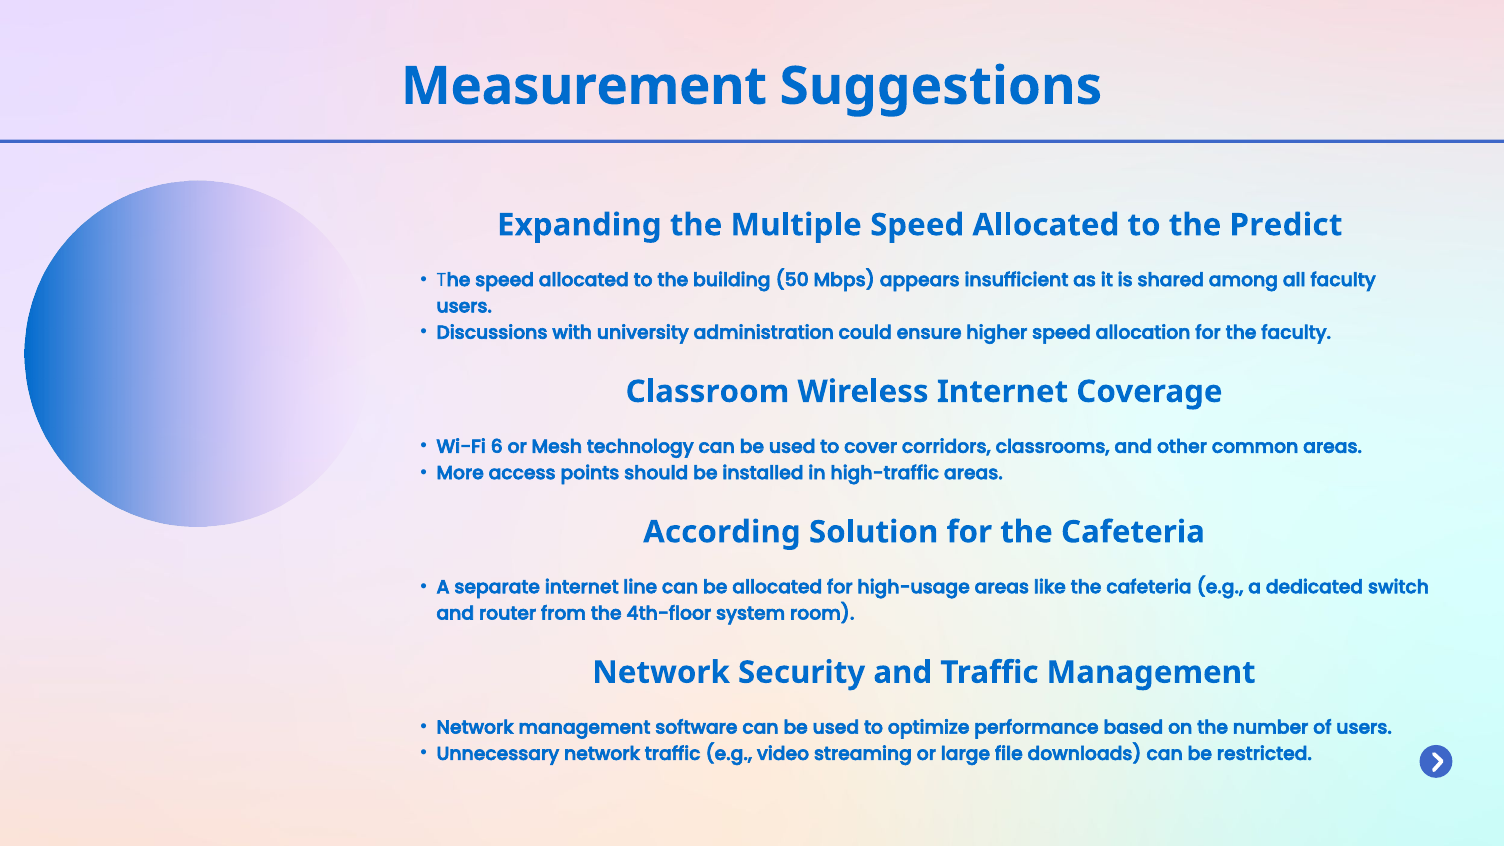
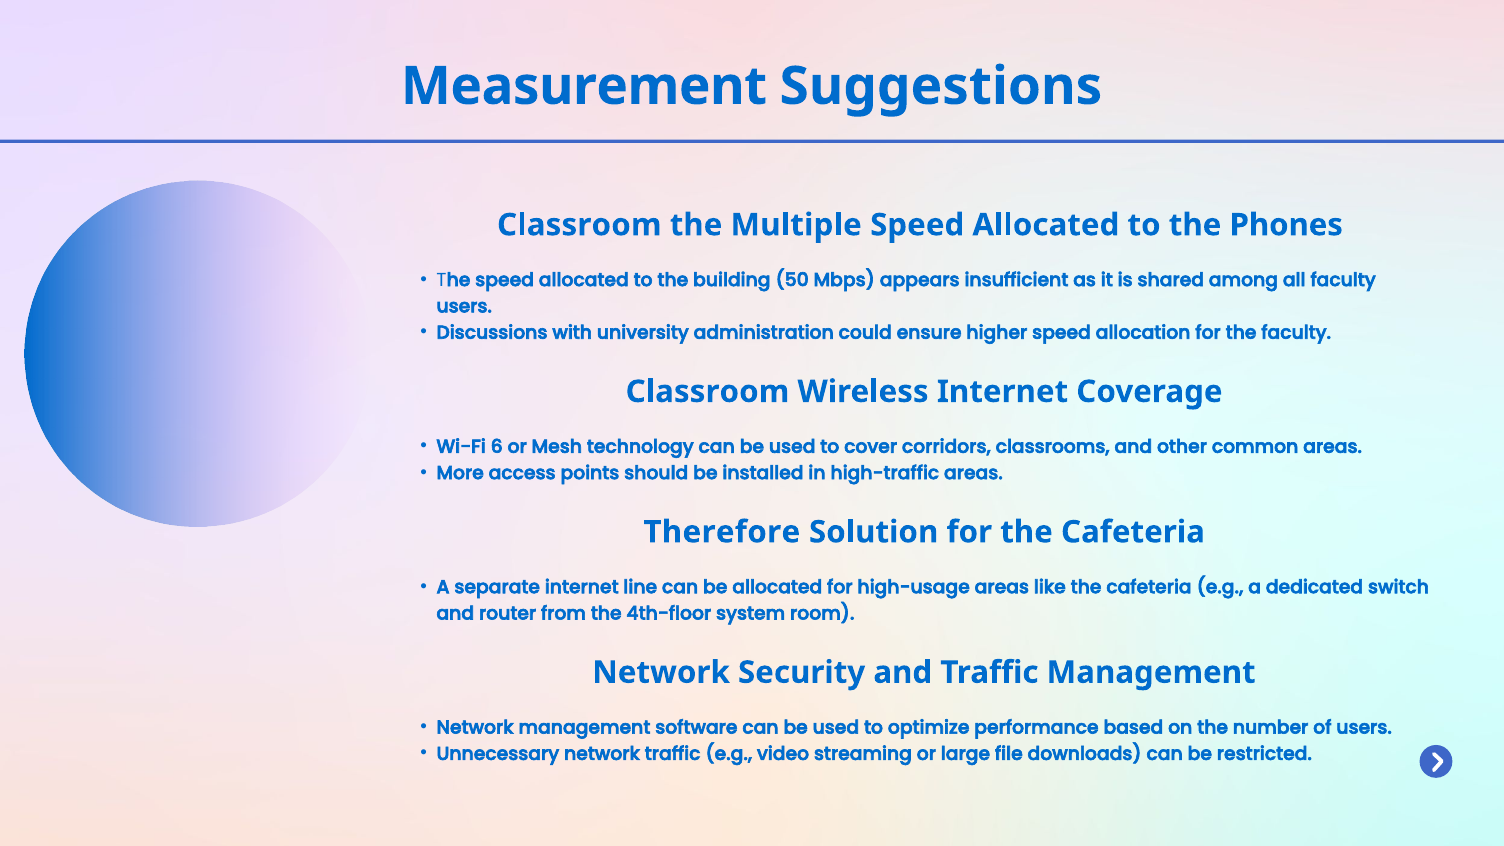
Expanding: Expanding -> Classroom (579, 225)
Predict: Predict -> Phones (1286, 225)
According: According -> Therefore (722, 532)
